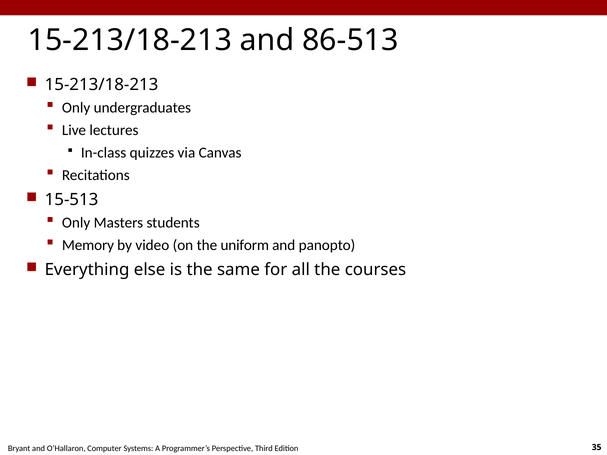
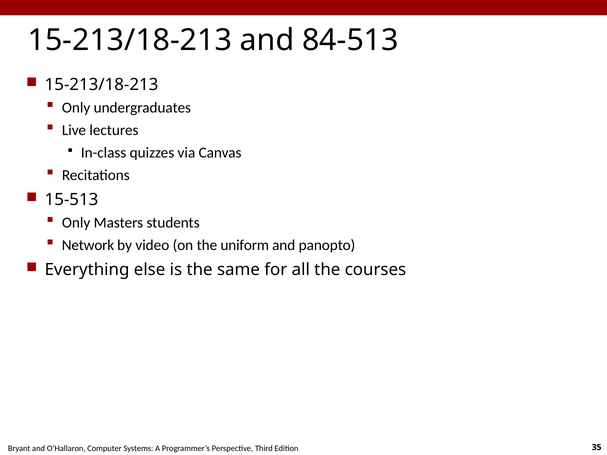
86-513: 86-513 -> 84-513 (350, 40)
Memory: Memory -> Network (88, 245)
